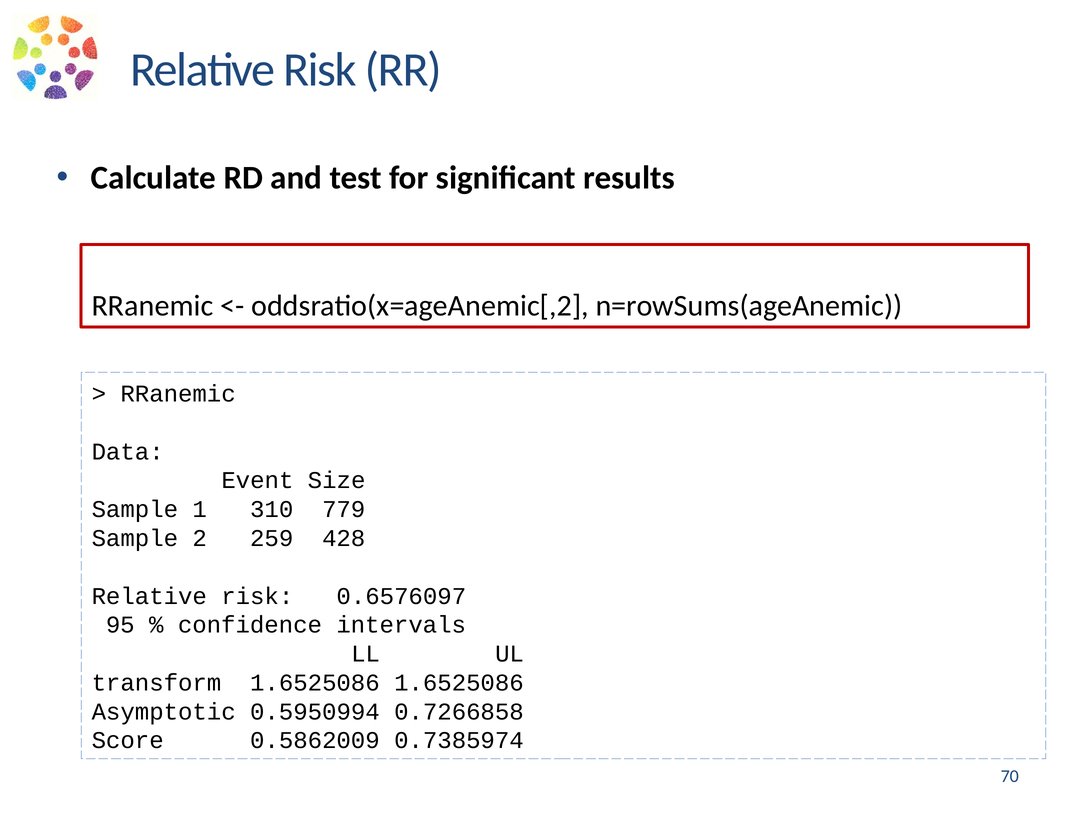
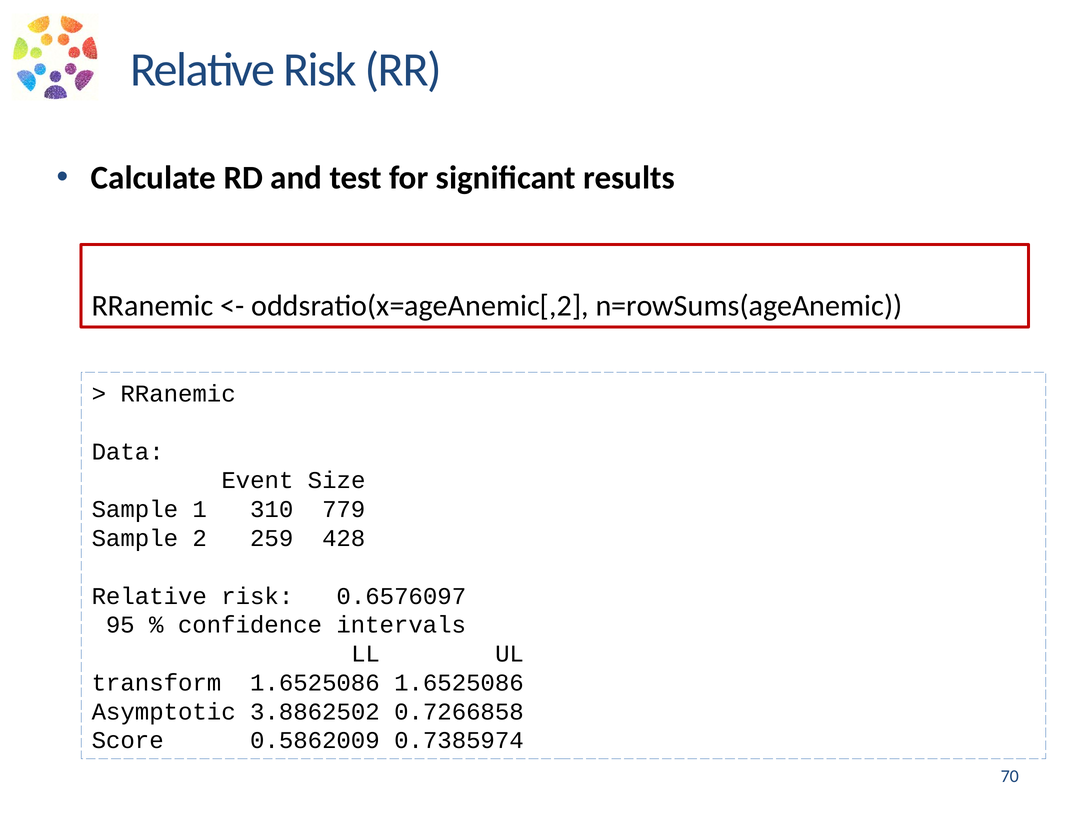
0.5950994: 0.5950994 -> 3.8862502 (315, 712)
